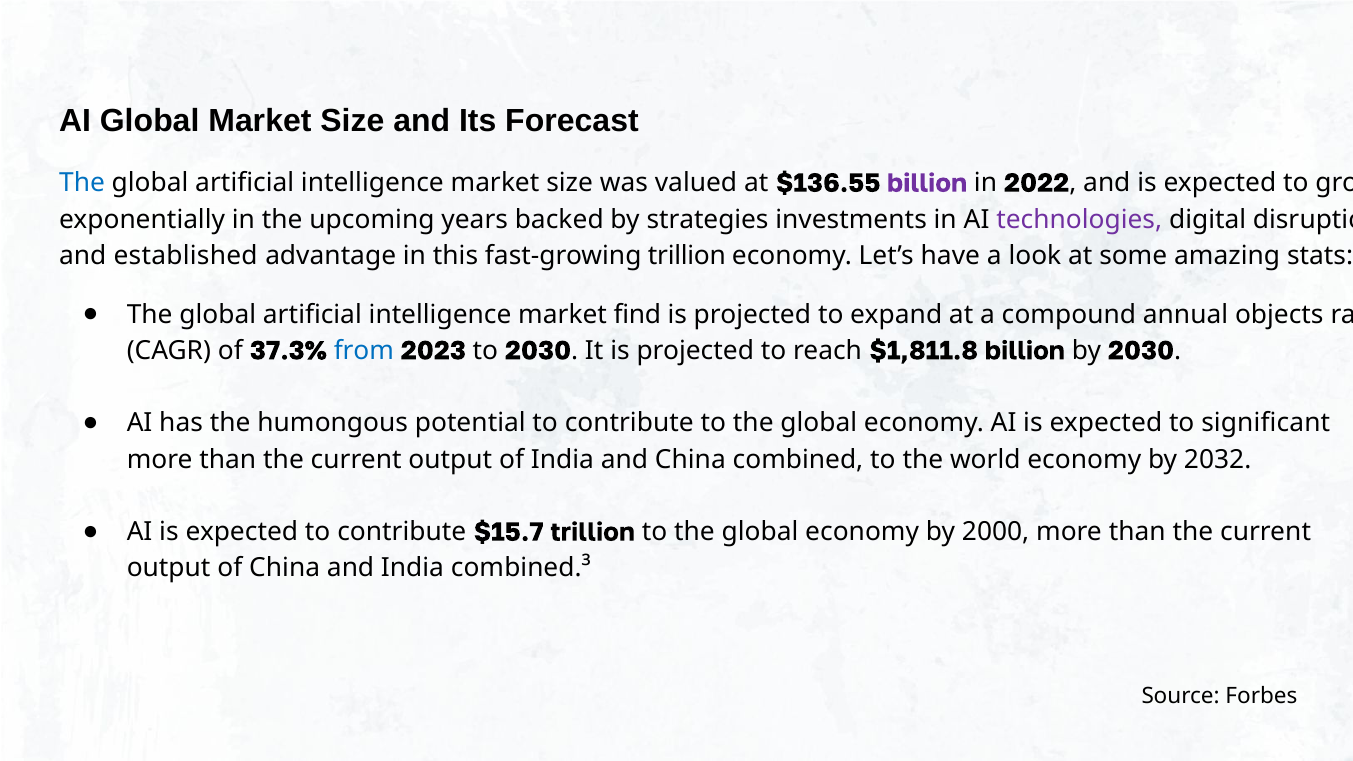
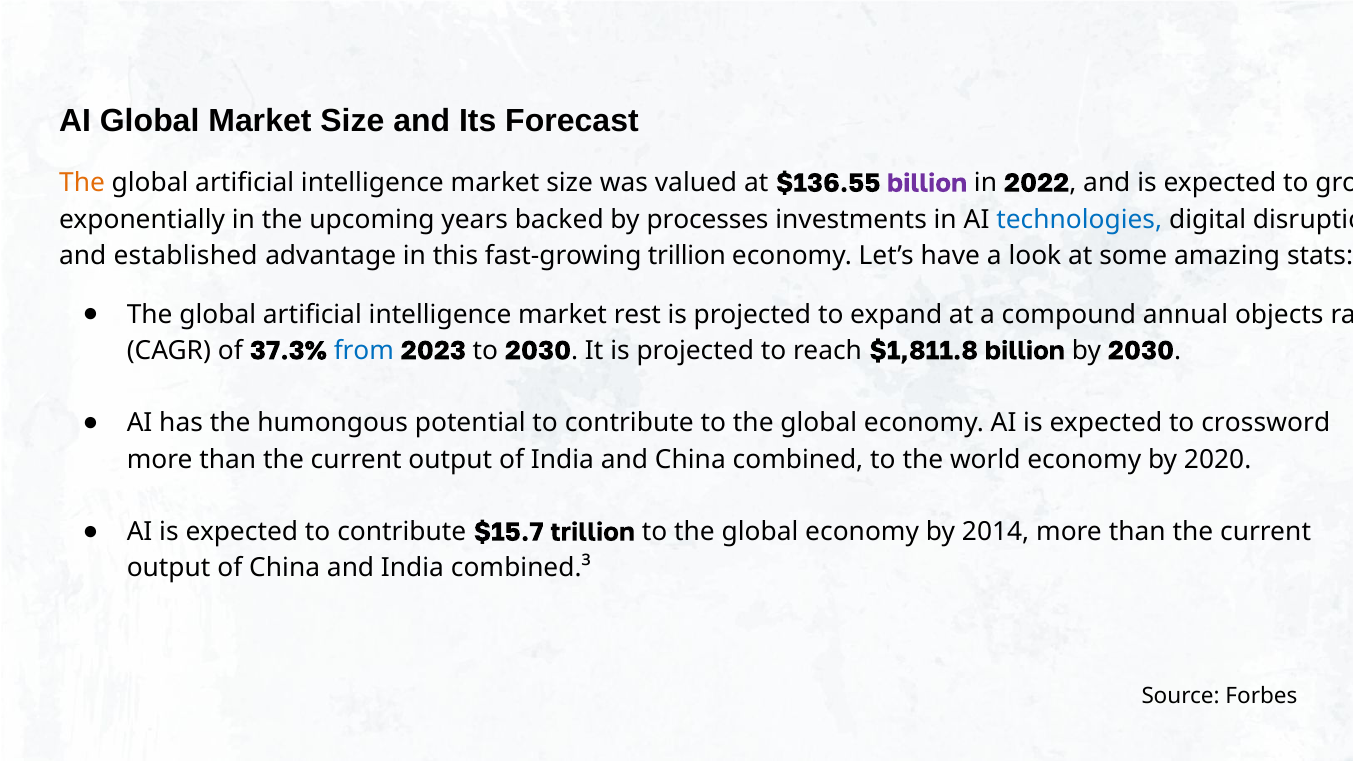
The colour: blue -> orange (82, 183)
strategies: strategies -> processes (708, 219)
technologies colour: purple -> blue (1079, 219)
find: find -> rest (637, 314)
significant: significant -> crossword (1266, 423)
2032: 2032 -> 2020 (1218, 460)
2000: 2000 -> 2014 (996, 532)
